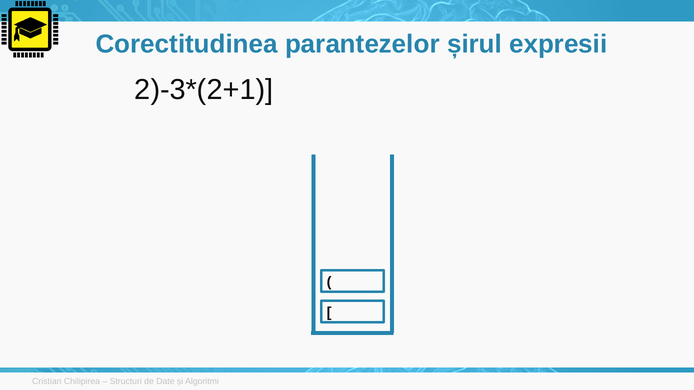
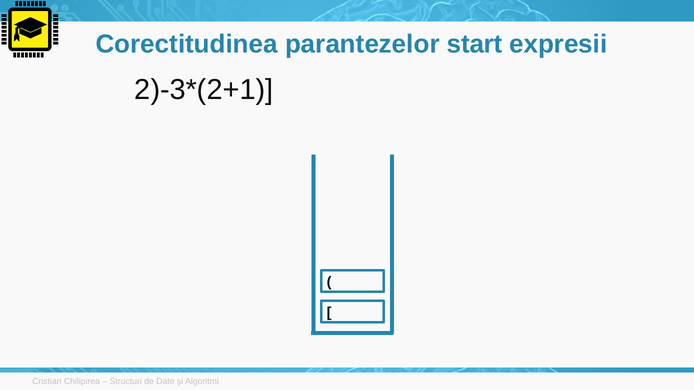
șirul: șirul -> start (475, 44)
